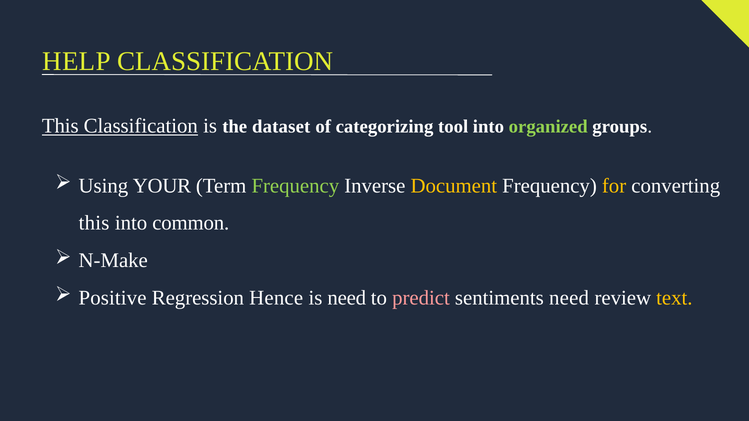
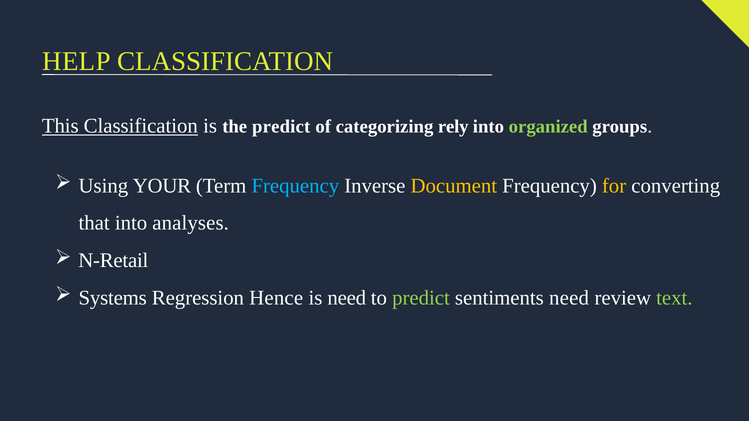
the dataset: dataset -> predict (281, 127)
tool: tool -> rely (453, 127)
Frequency colour: light green -> light blue (295, 186)
this: this -> that (94, 223)
common: common -> analyses (191, 223)
N-Make: N-Make -> N-Retail (113, 261)
Positive: Positive -> Systems (113, 298)
predict colour: pink -> light green (421, 298)
text colour: yellow -> light green (674, 298)
